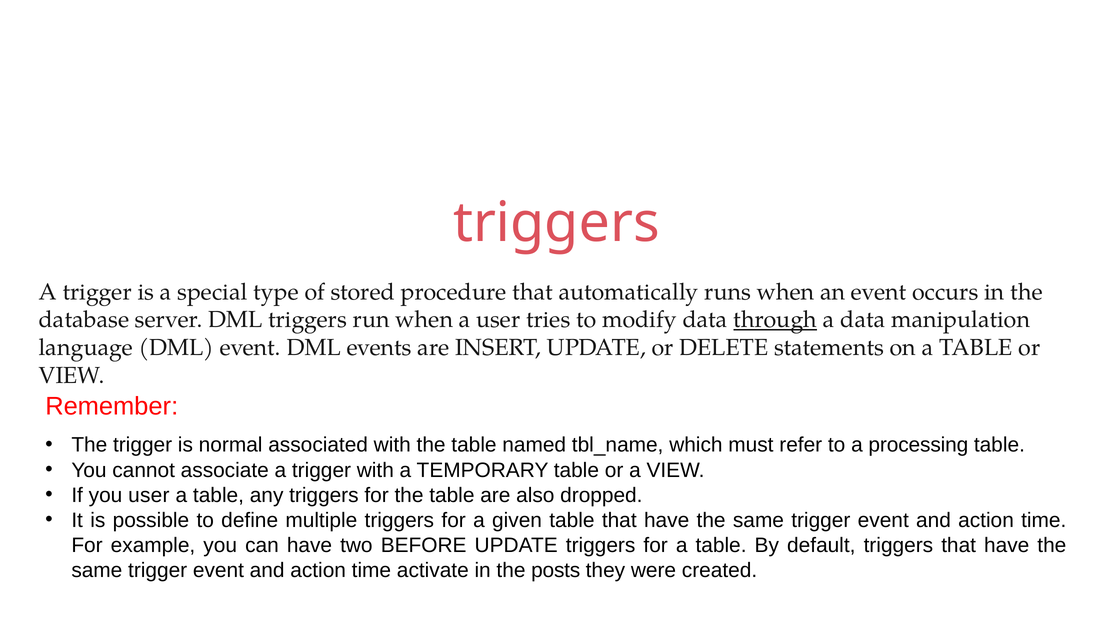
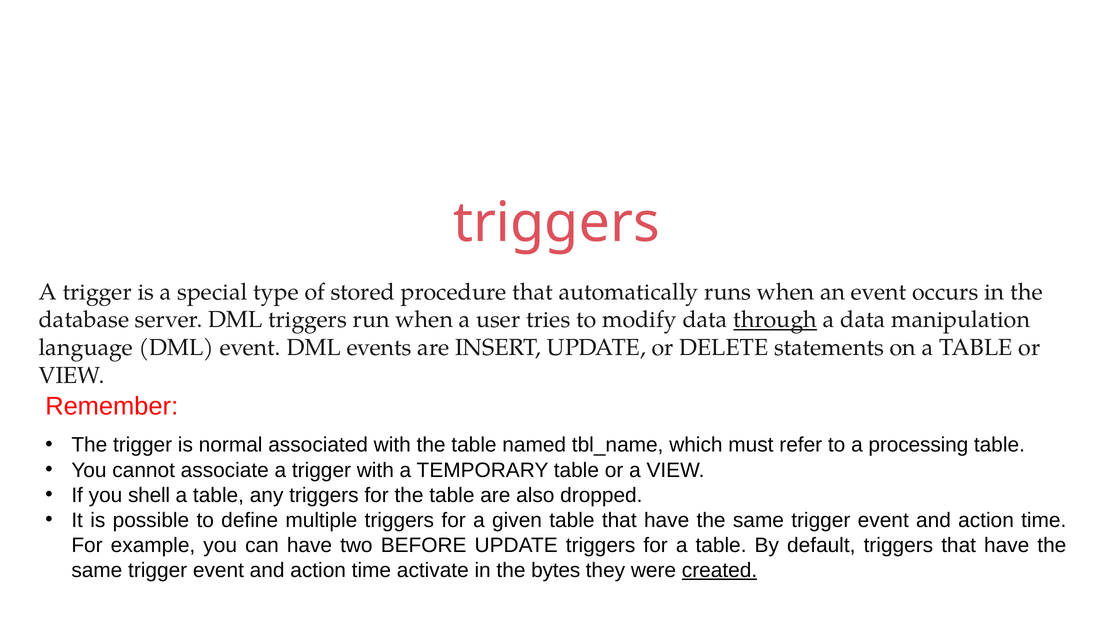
you user: user -> shell (149, 495)
posts: posts -> bytes (556, 570)
created underline: none -> present (720, 570)
